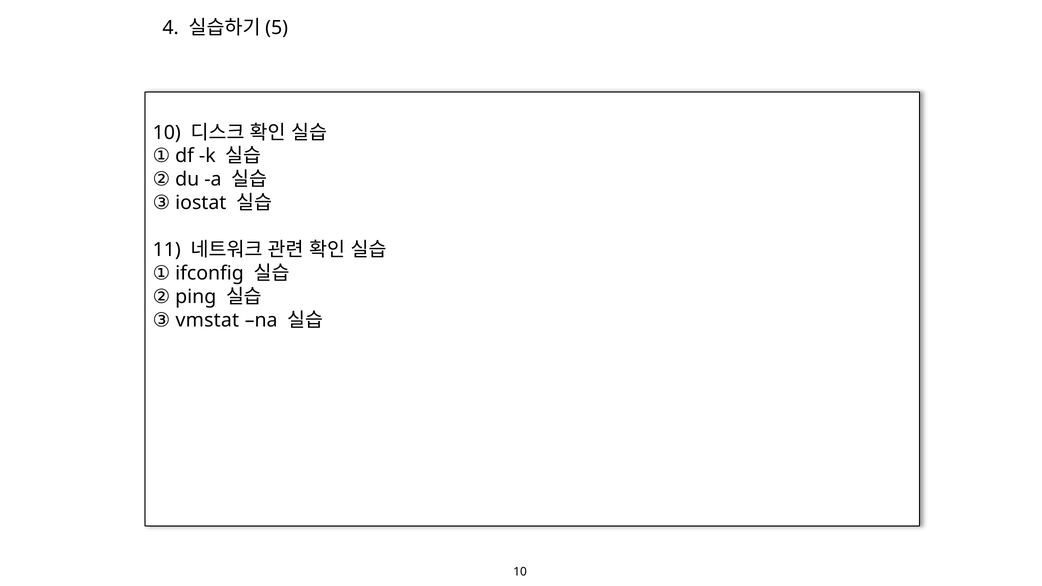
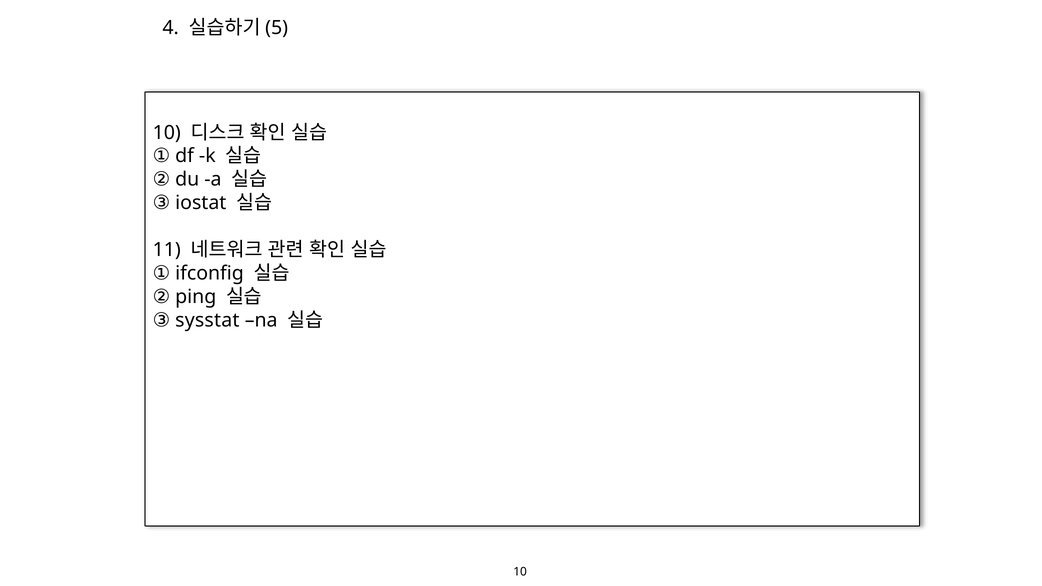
vmstat: vmstat -> sysstat (207, 320)
